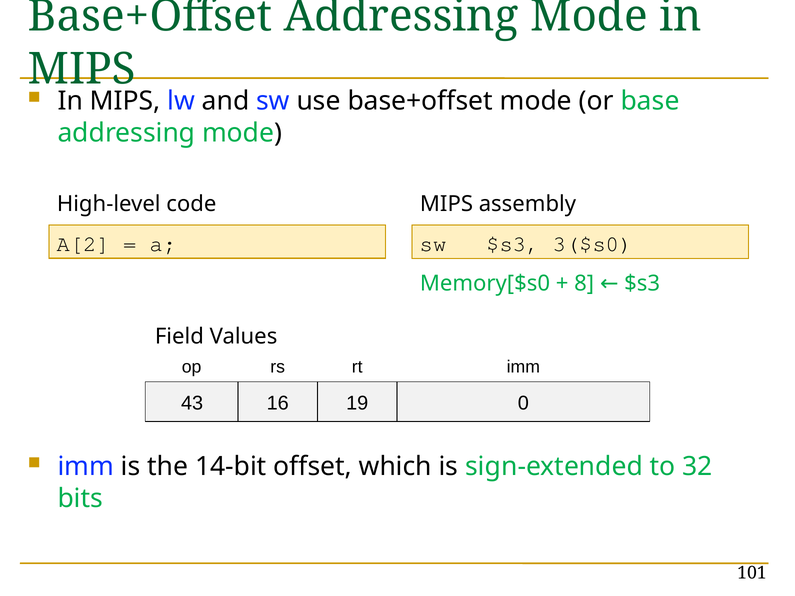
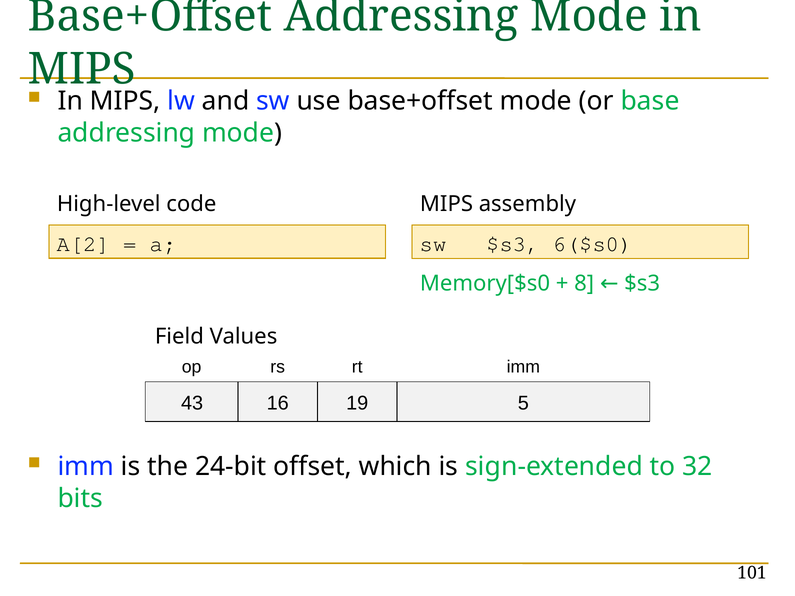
3($s0: 3($s0 -> 6($s0 (593, 244)
0: 0 -> 5 (523, 403)
14-bit: 14-bit -> 24-bit (231, 467)
